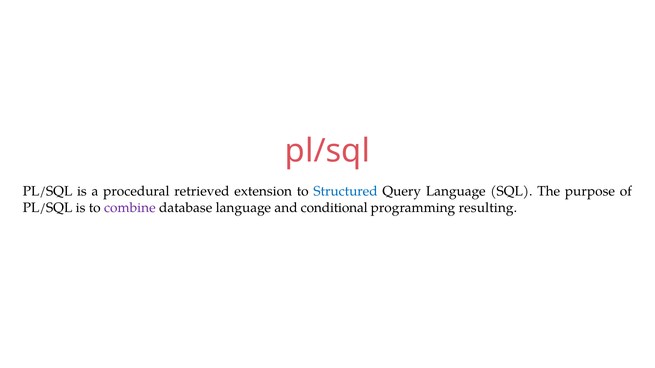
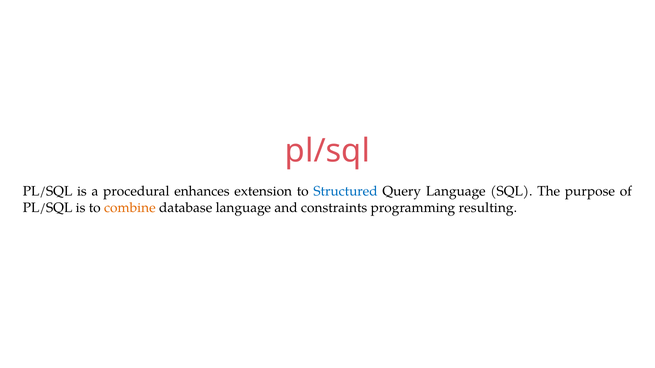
retrieved: retrieved -> enhances (202, 192)
combine colour: purple -> orange (130, 208)
conditional: conditional -> constraints (334, 208)
